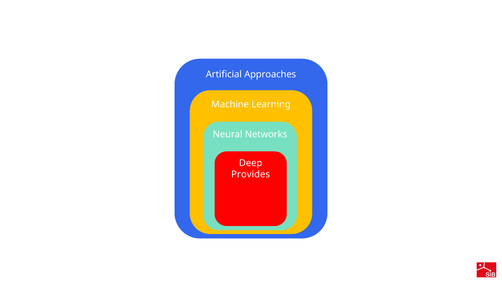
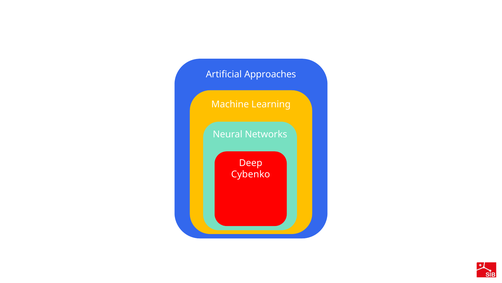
Provides: Provides -> Cybenko (251, 174)
